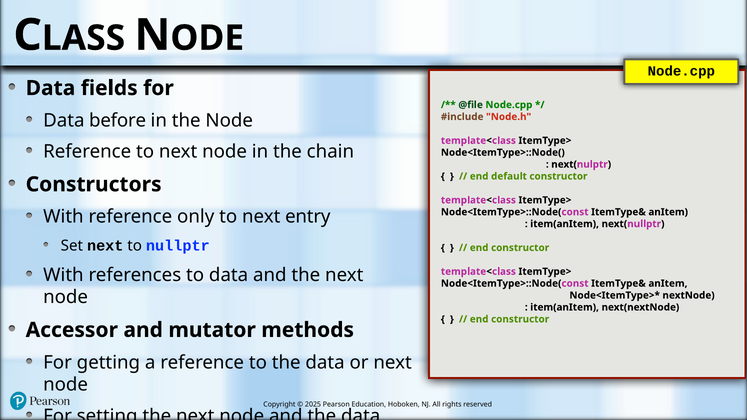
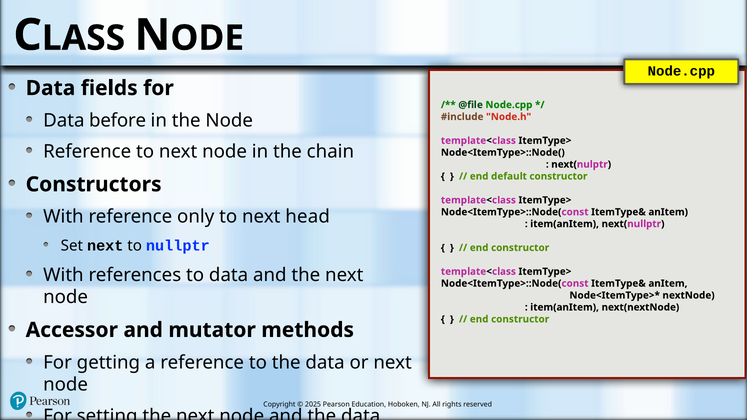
entry: entry -> head (308, 217)
